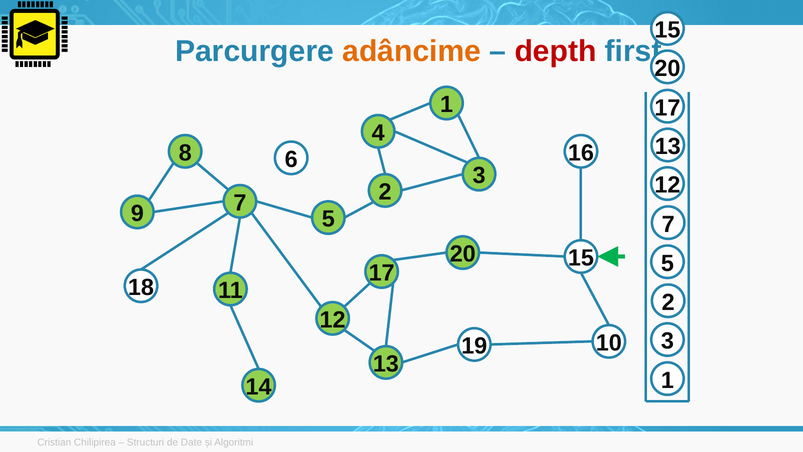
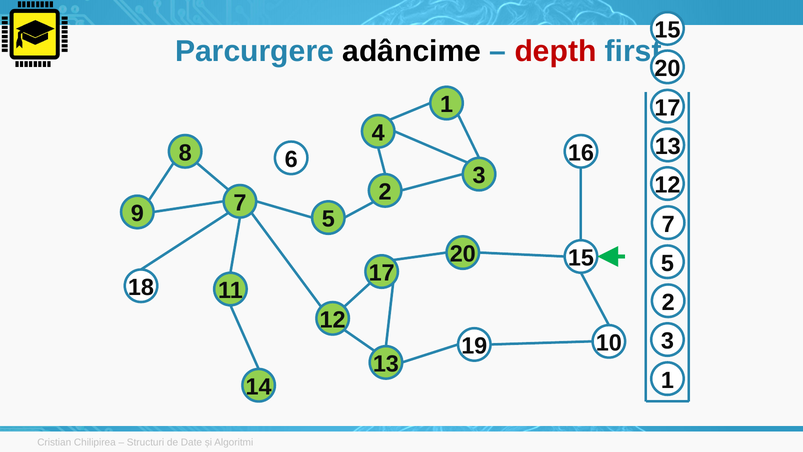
adâncime colour: orange -> black (412, 51)
